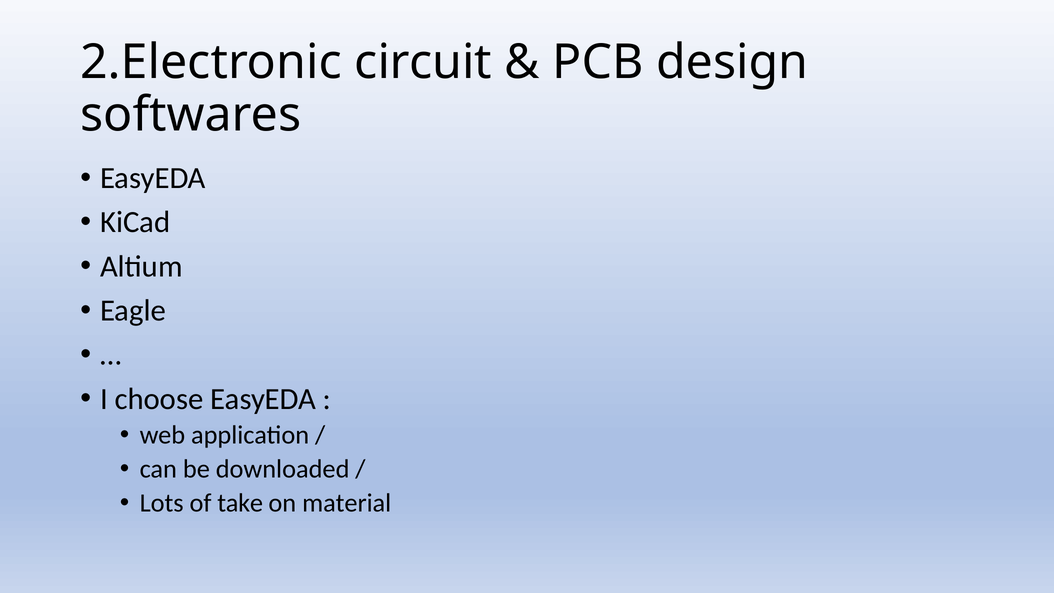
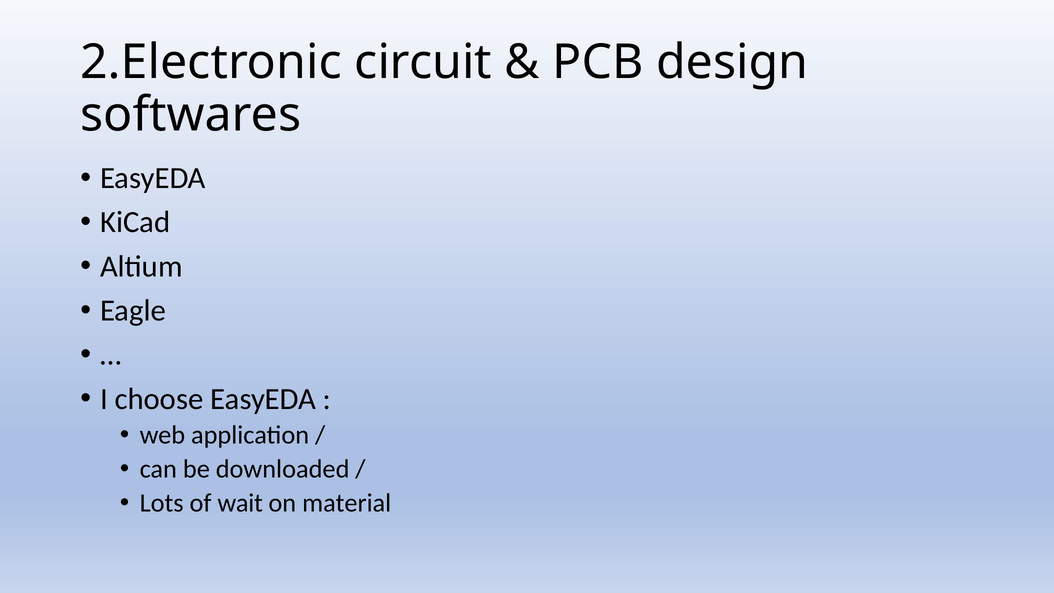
take: take -> wait (240, 503)
